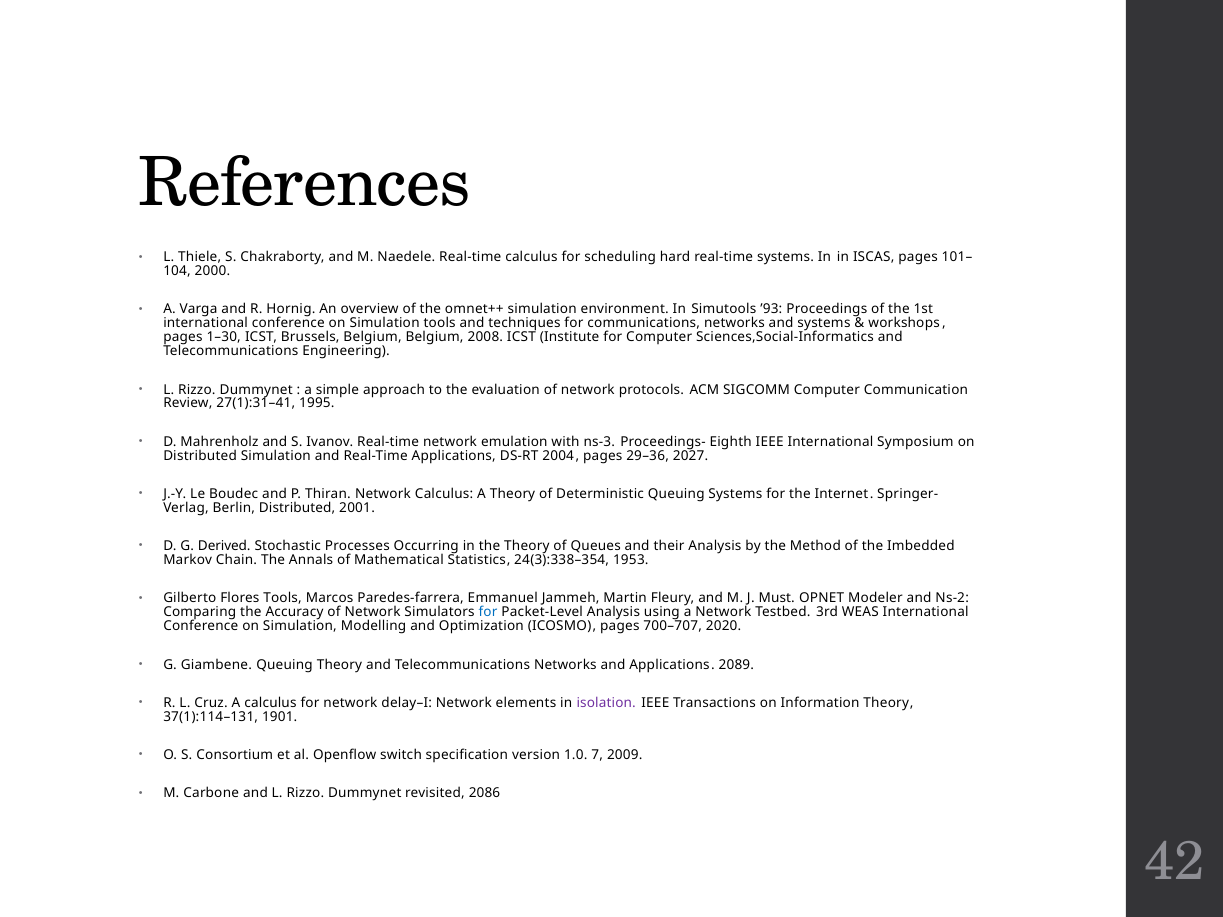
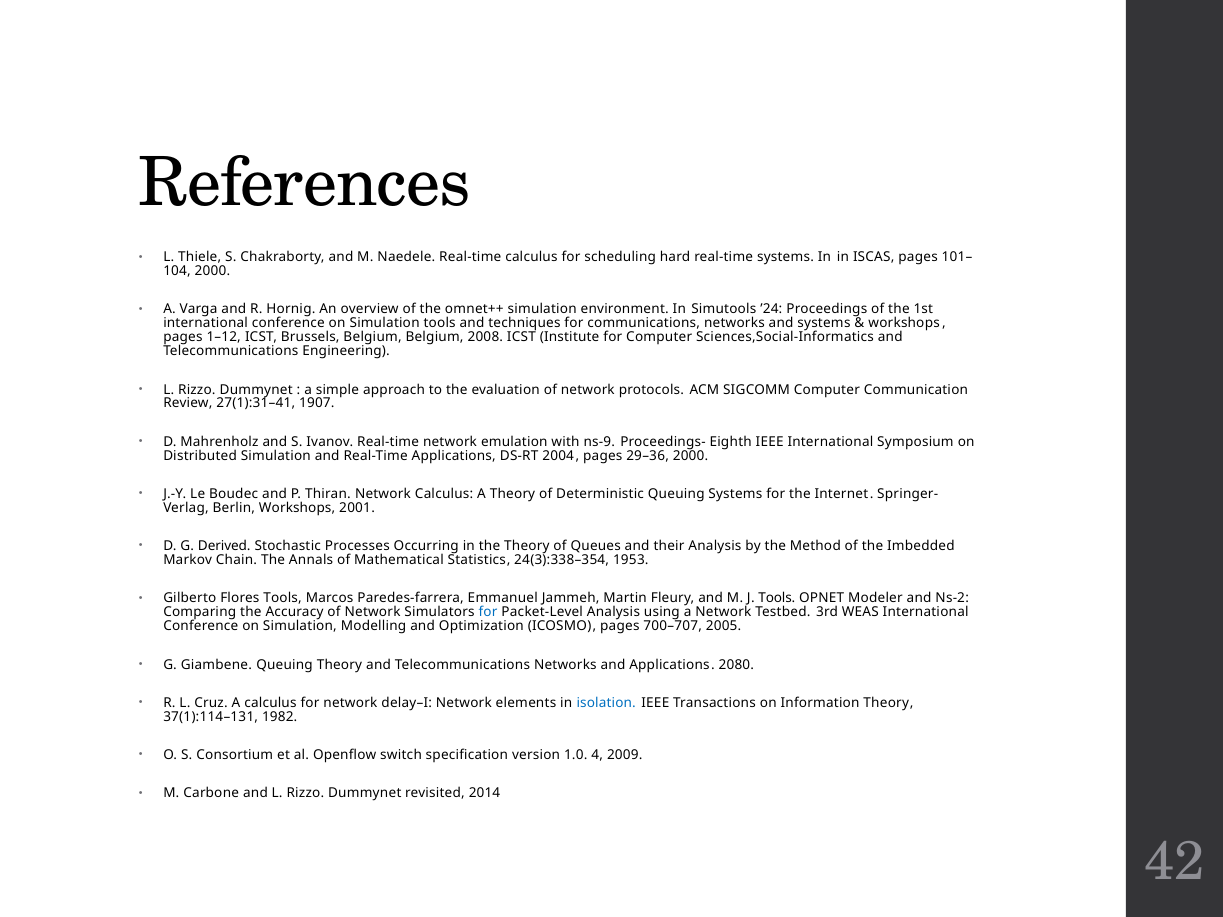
’93: ’93 -> ’24 (771, 310)
1–30: 1–30 -> 1–12 (224, 337)
1995: 1995 -> 1907 (317, 404)
ns-3: ns-3 -> ns-9 (599, 442)
29–36 2027: 2027 -> 2000 (691, 456)
Berlin Distributed: Distributed -> Workshops (297, 508)
J Must: Must -> Tools (777, 599)
2020: 2020 -> 2005 (724, 626)
2089: 2089 -> 2080 (736, 665)
isolation colour: purple -> blue (606, 703)
1901: 1901 -> 1982 (280, 717)
7: 7 -> 4 (597, 755)
2086: 2086 -> 2014 (484, 794)
